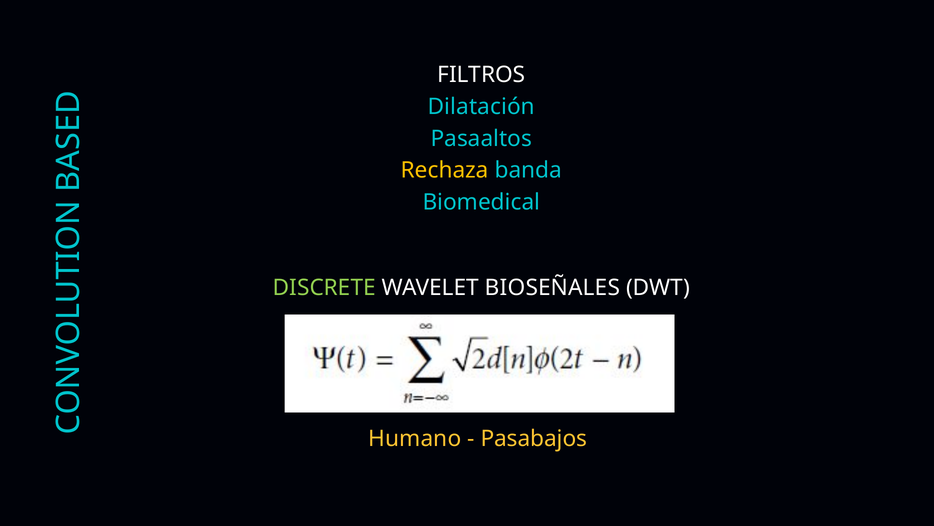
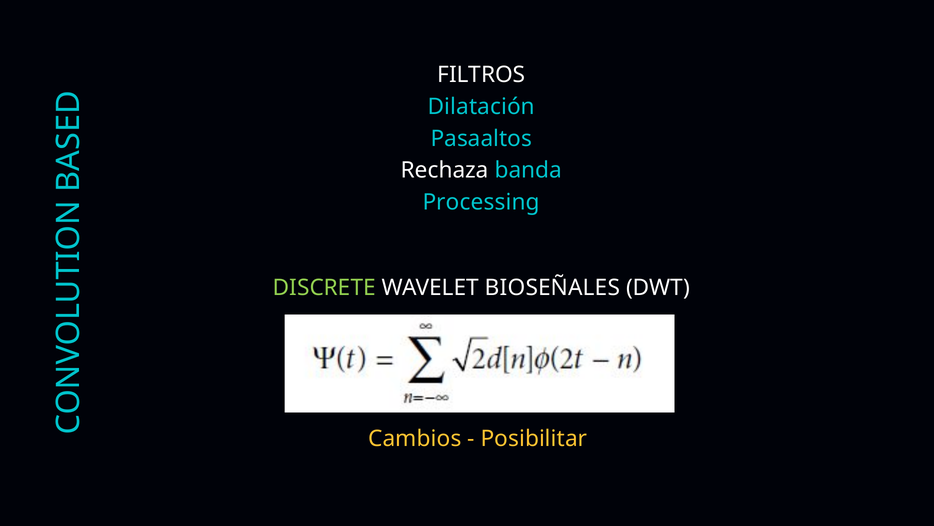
Rechaza colour: yellow -> white (445, 170)
Biomedical: Biomedical -> Processing (481, 202)
Humano: Humano -> Cambios (415, 438)
Pasabajos: Pasabajos -> Posibilitar (534, 438)
